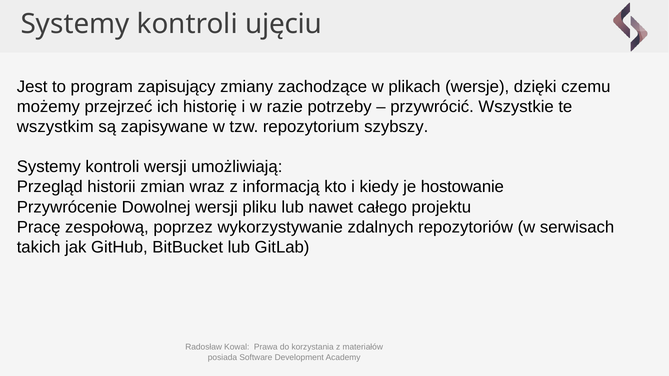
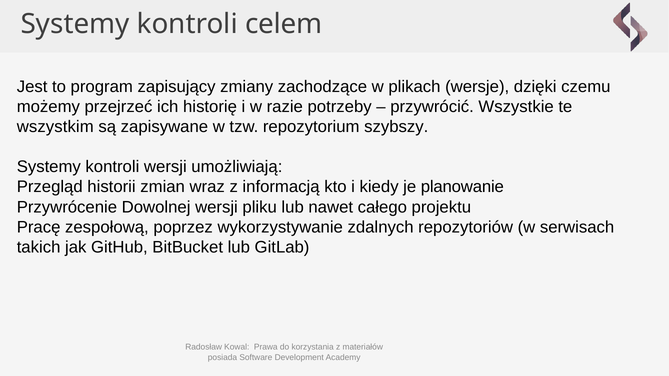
ujęciu: ujęciu -> celem (284, 24)
hostowanie: hostowanie -> planowanie (462, 187)
